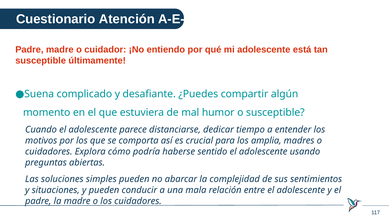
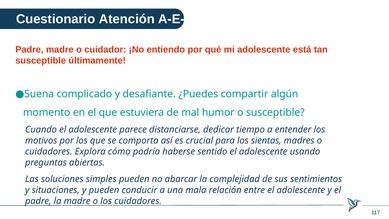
amplia: amplia -> sientas (266, 140)
